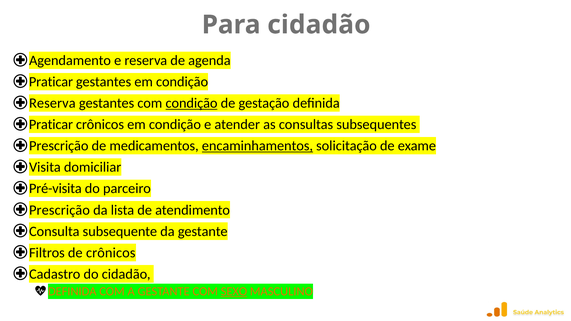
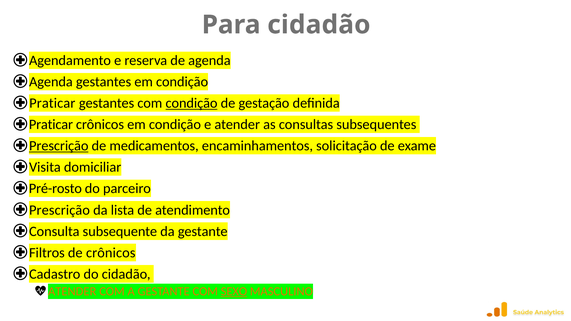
Praticar: Praticar -> Agenda (51, 82)
Reserva: Reserva -> Praticar (52, 103)
Prescrição underline: none -> present (59, 146)
encaminhamentos underline: present -> none (257, 146)
Pré-visita: Pré-visita -> Pré-rosto (55, 189)
DEFINIDA: DEFINIDA -> ATENDER (72, 292)
